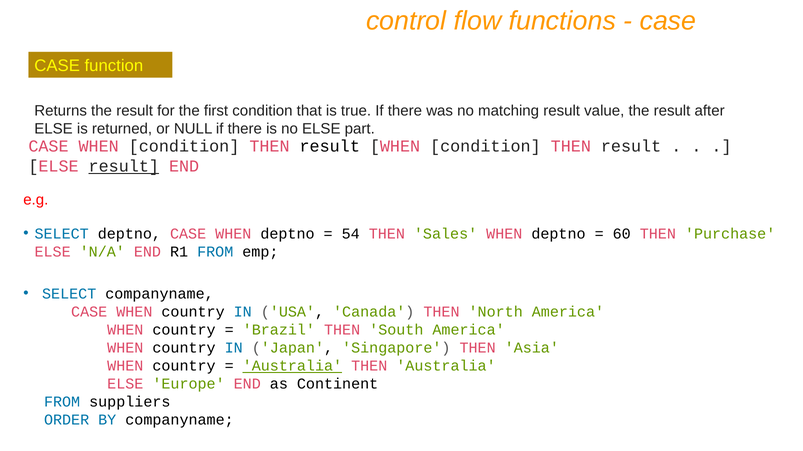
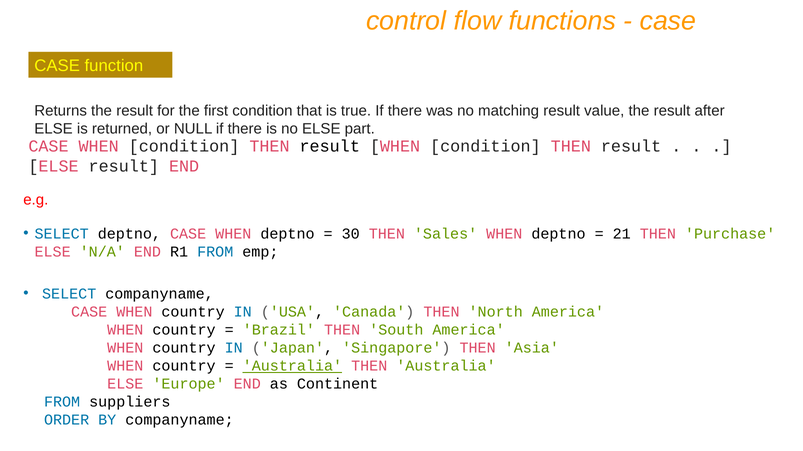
result underline: present -> none (124, 167)
54: 54 -> 30 (351, 234)
60: 60 -> 21 (622, 234)
